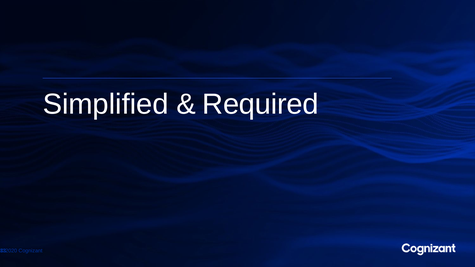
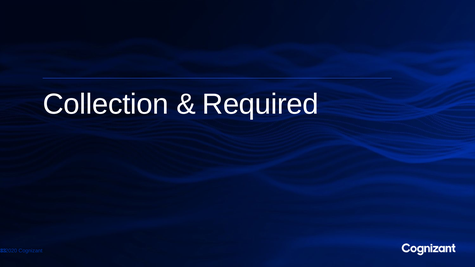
Simplified: Simplified -> Collection (106, 104)
